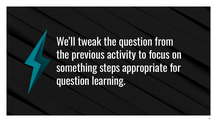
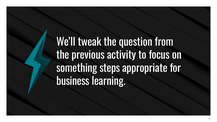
question: question -> business (73, 81)
